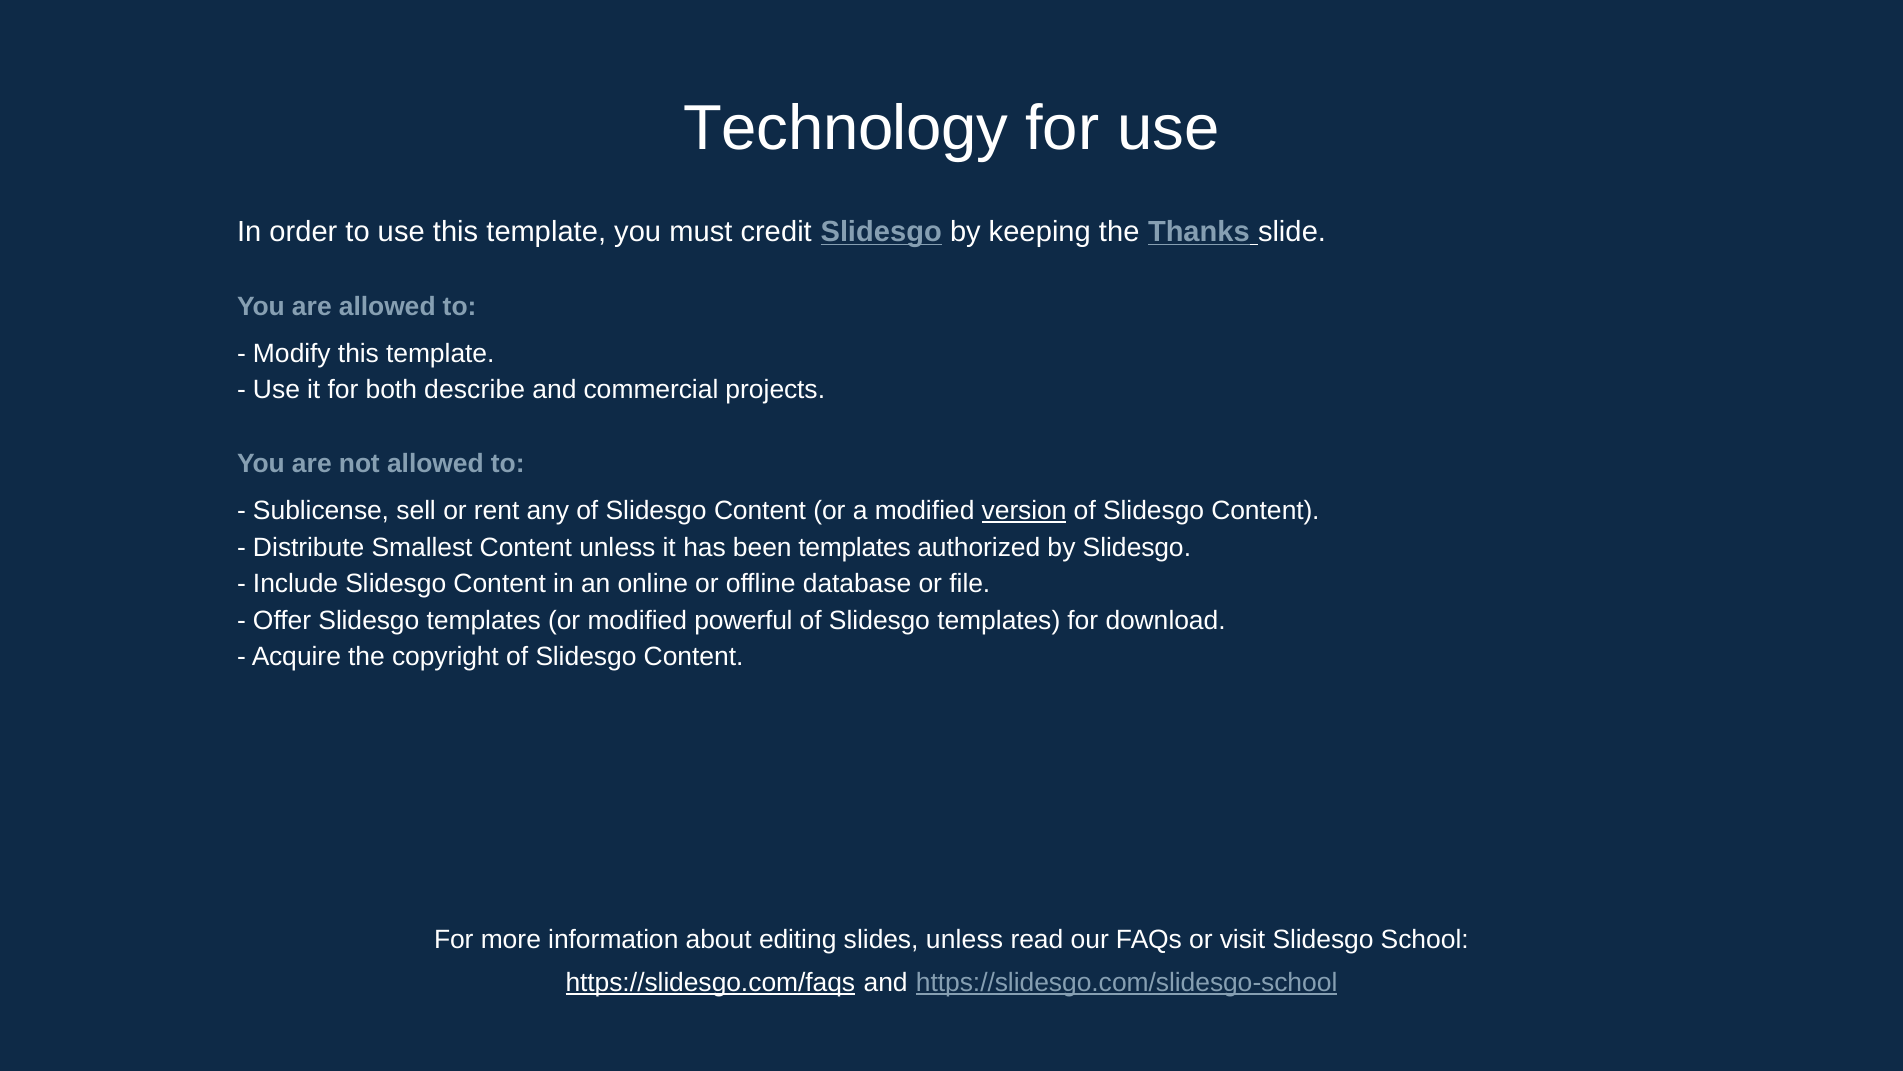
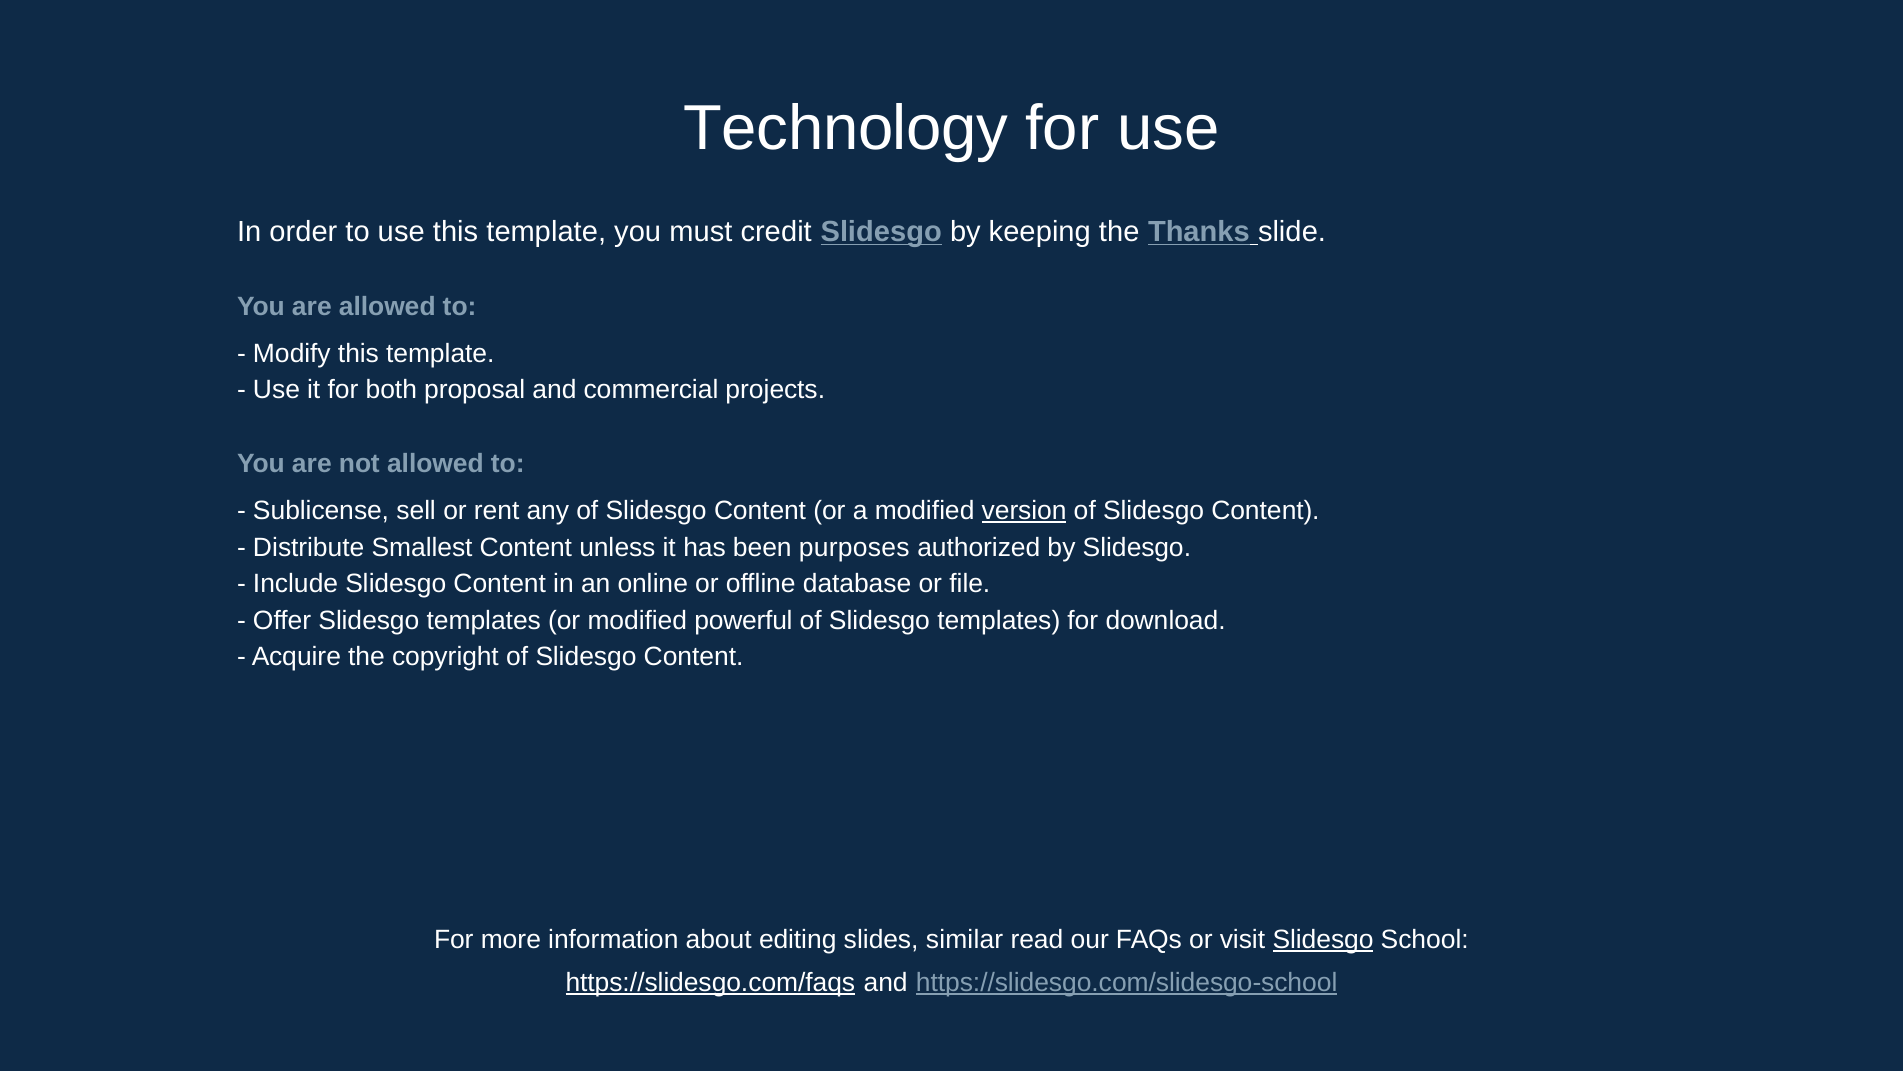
describe: describe -> proposal (475, 390)
been templates: templates -> purposes (854, 547)
slides unless: unless -> similar (965, 939)
Slidesgo underline: none -> present (1323, 939)
